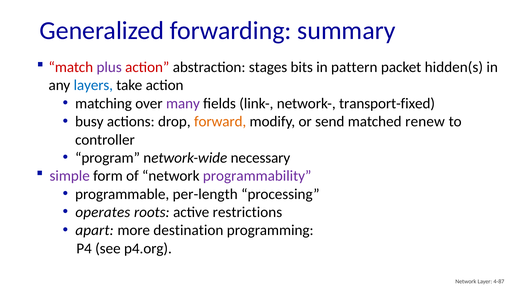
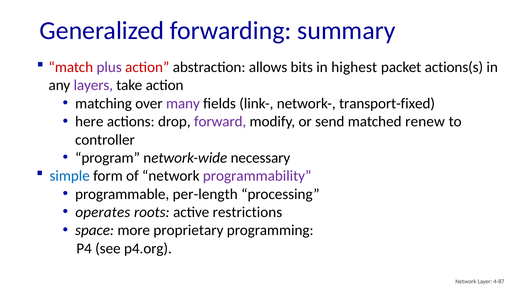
stages: stages -> allows (268, 67)
pattern: pattern -> highest (354, 67)
hidden(s: hidden(s -> actions(s (454, 67)
layers colour: blue -> purple (93, 85)
busy: busy -> here (89, 122)
forward colour: orange -> purple (220, 122)
simple colour: purple -> blue (70, 176)
apart: apart -> space (95, 231)
destination: destination -> proprietary (188, 231)
